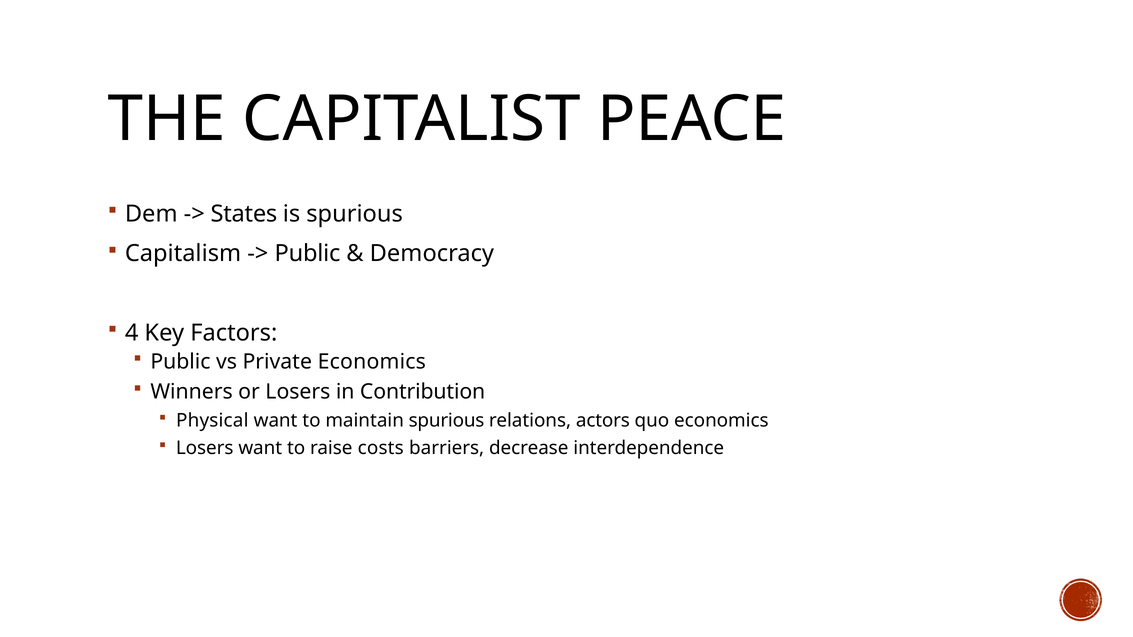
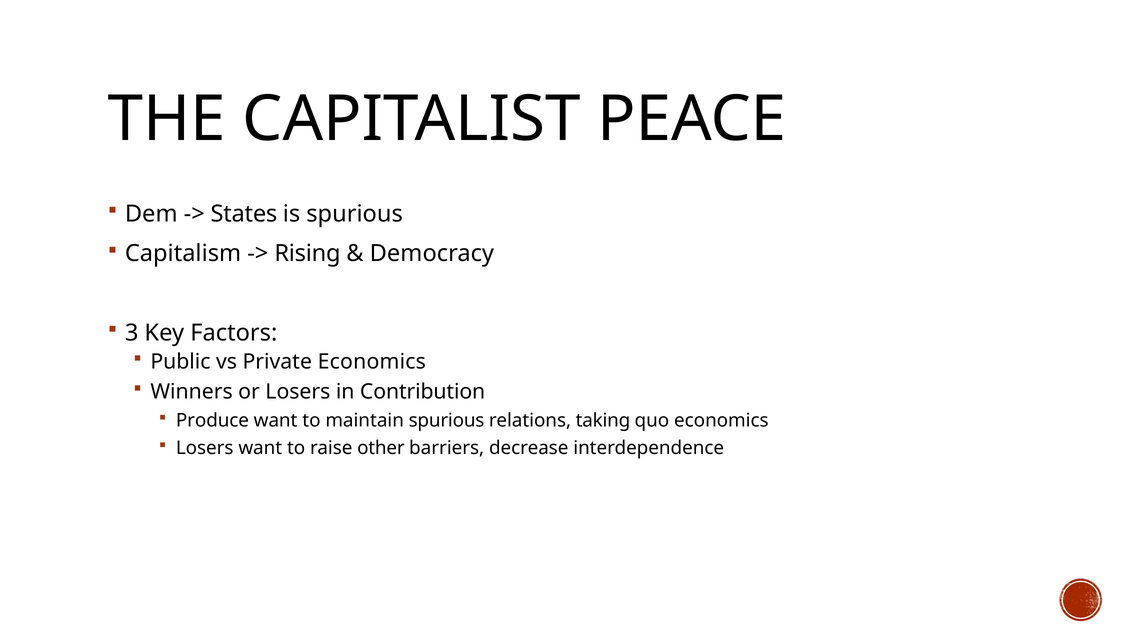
Public: Public -> Rising (307, 254)
4: 4 -> 3 (132, 333)
Physical: Physical -> Produce (212, 421)
actors: actors -> taking (603, 421)
costs: costs -> other (381, 448)
